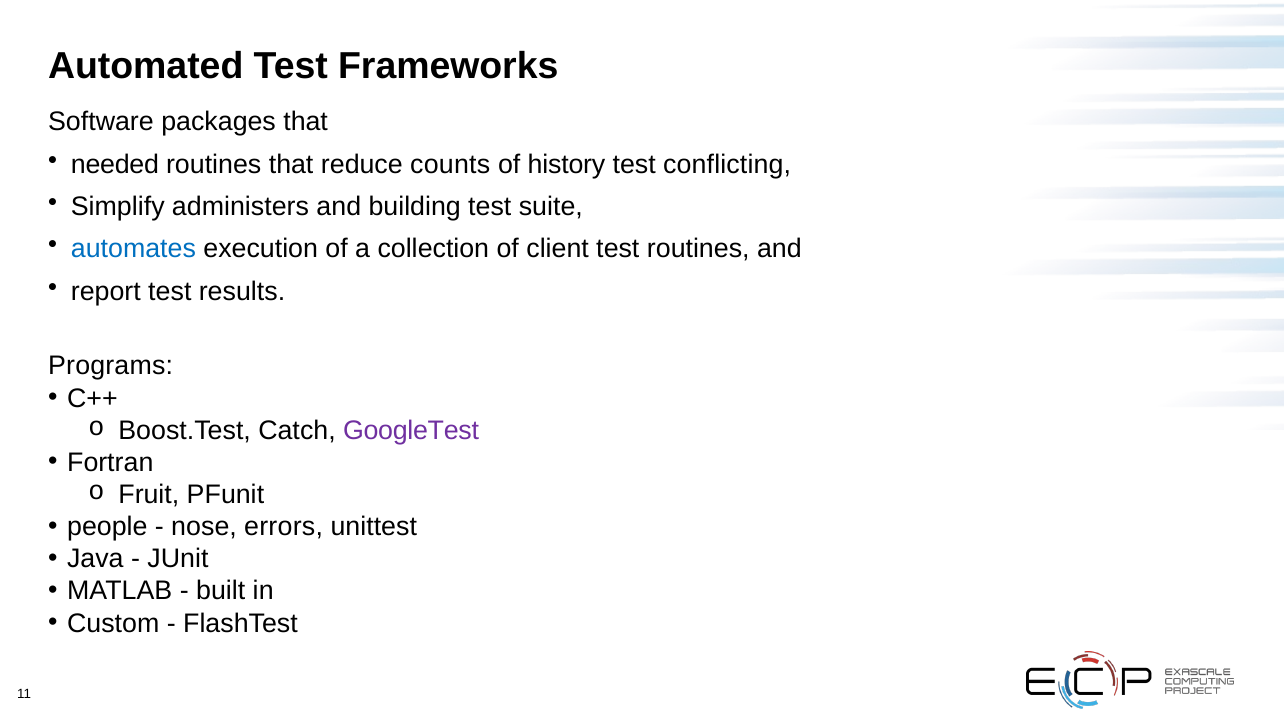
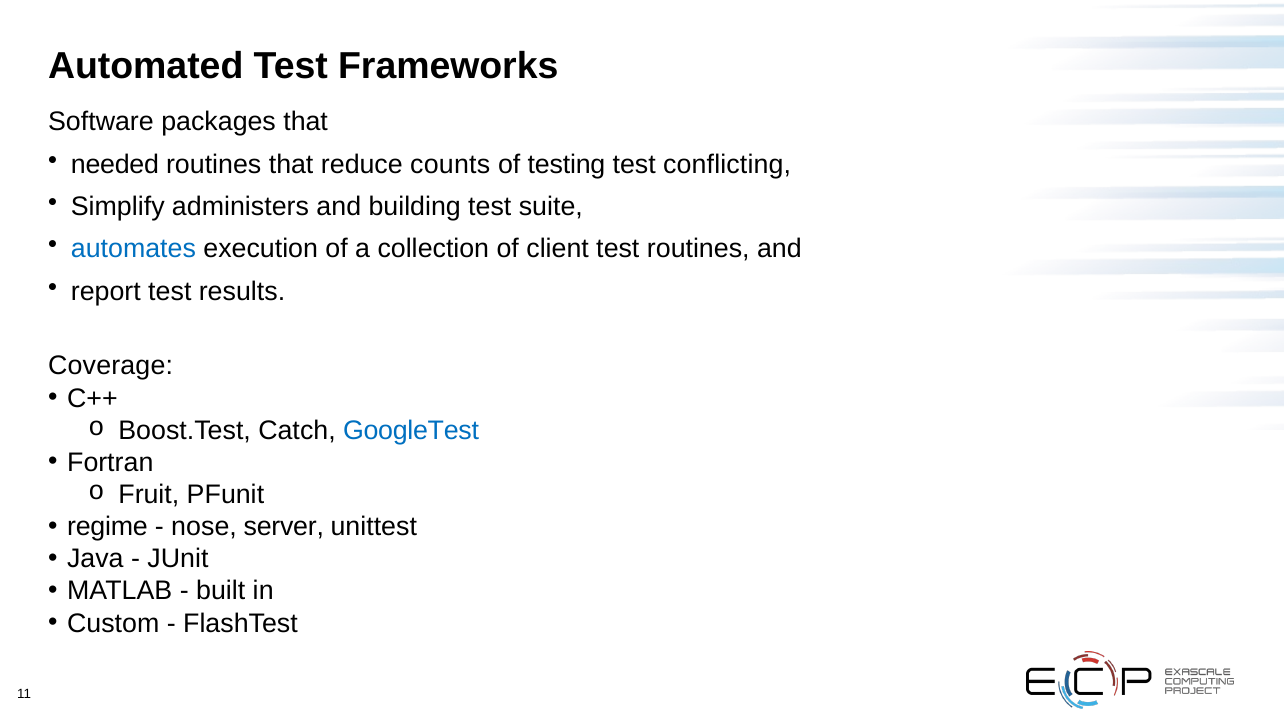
history: history -> testing (567, 164)
Programs: Programs -> Coverage (111, 366)
GoogleTest colour: purple -> blue (411, 430)
people: people -> regime (107, 526)
errors: errors -> server (284, 526)
